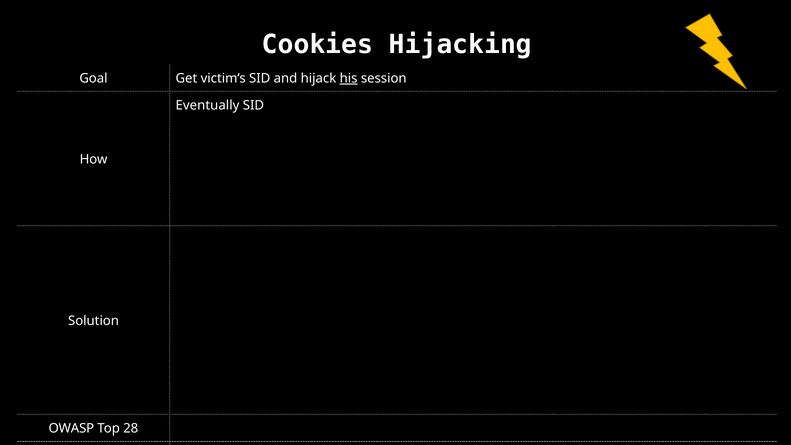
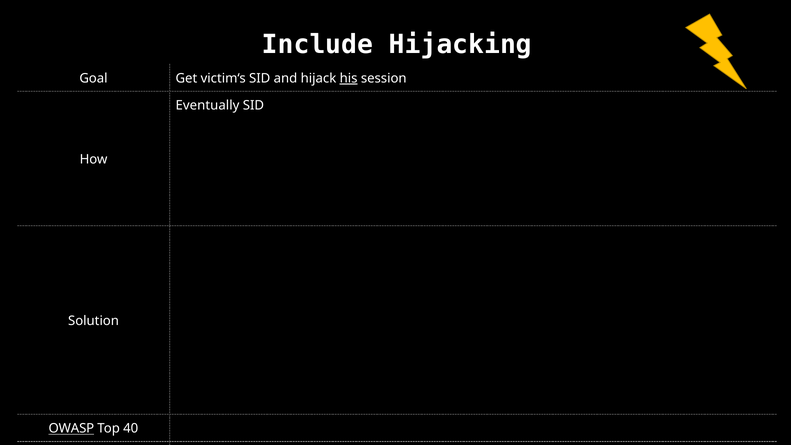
Cookies: Cookies -> Include (317, 44)
OWASP underline: none -> present (71, 428)
28: 28 -> 40 (131, 428)
